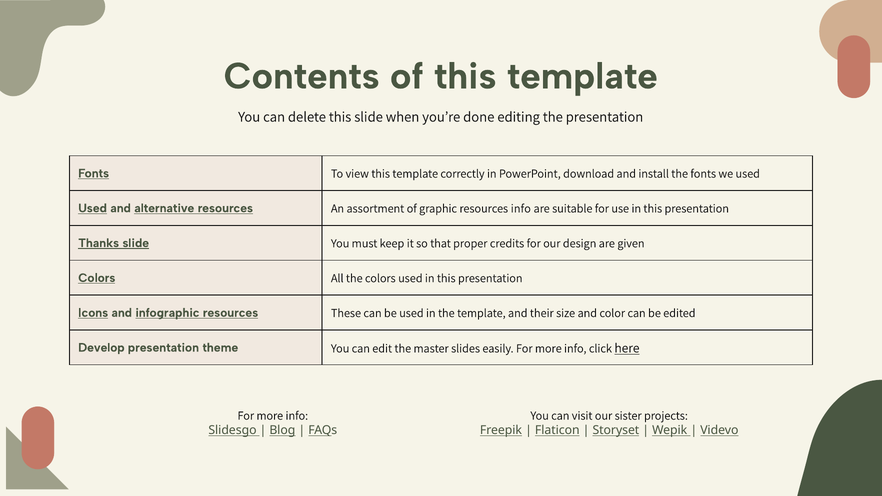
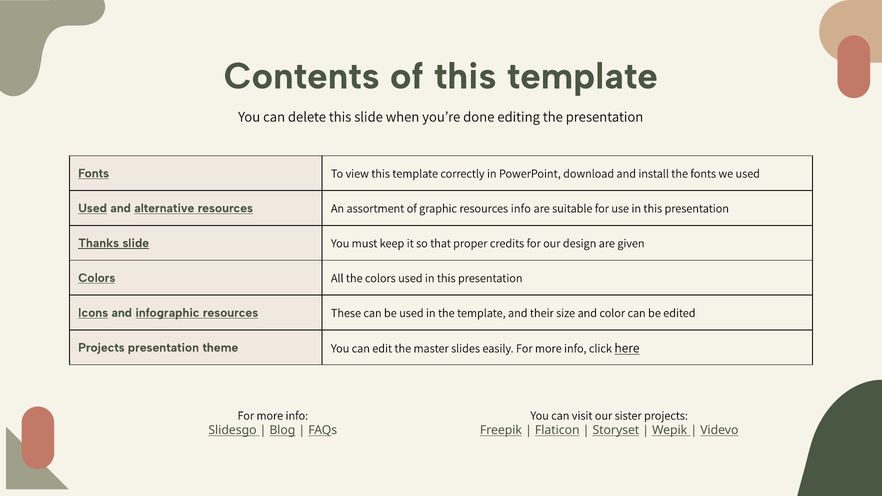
Develop: Develop -> Projects (101, 348)
